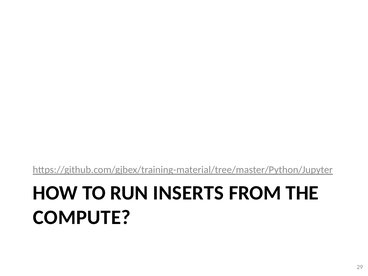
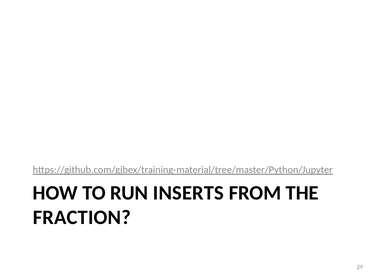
COMPUTE: COMPUTE -> FRACTION (82, 217)
